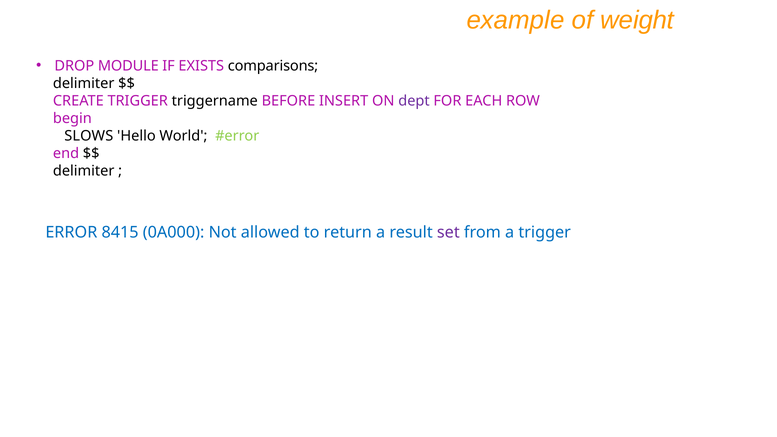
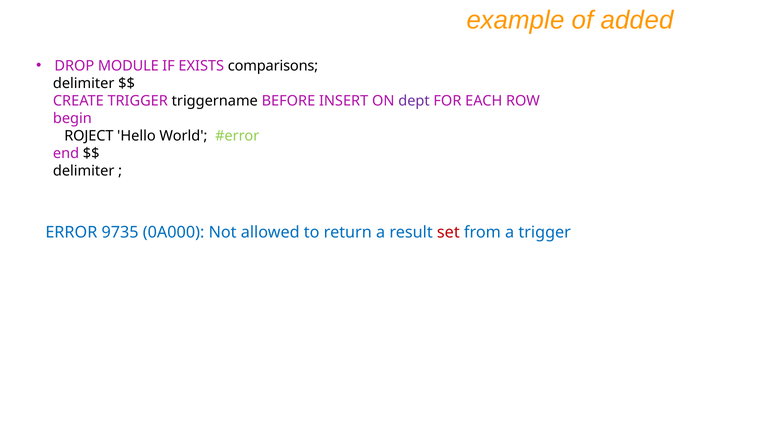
weight: weight -> added (637, 20)
SLOWS: SLOWS -> ROJECT (89, 136)
8415: 8415 -> 9735 (120, 232)
set colour: purple -> red (448, 232)
